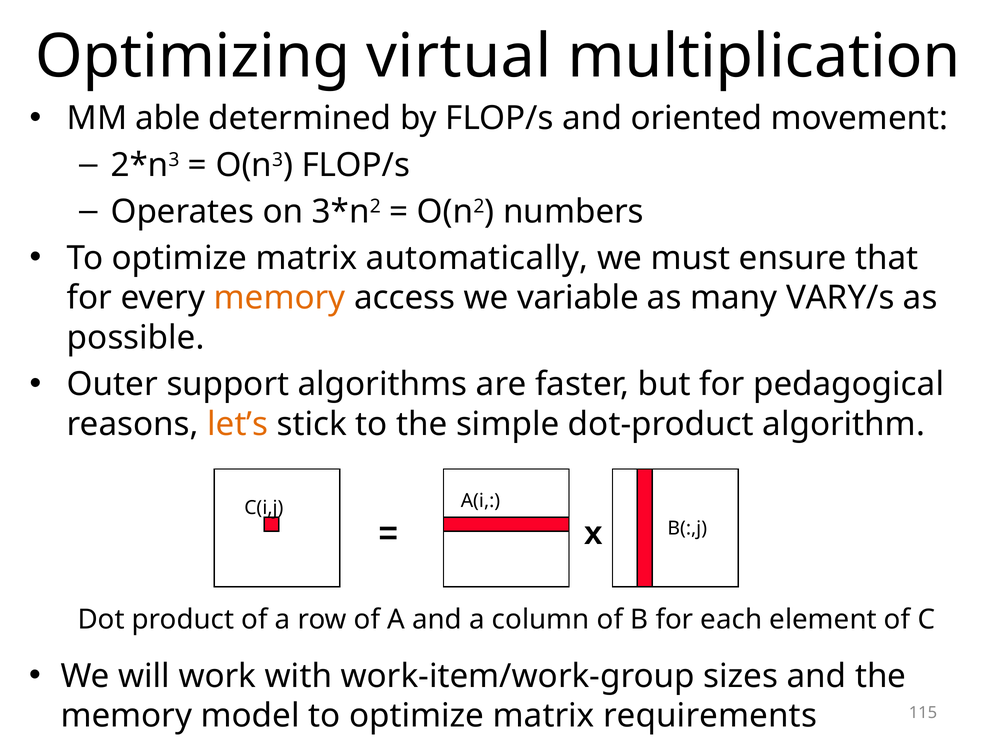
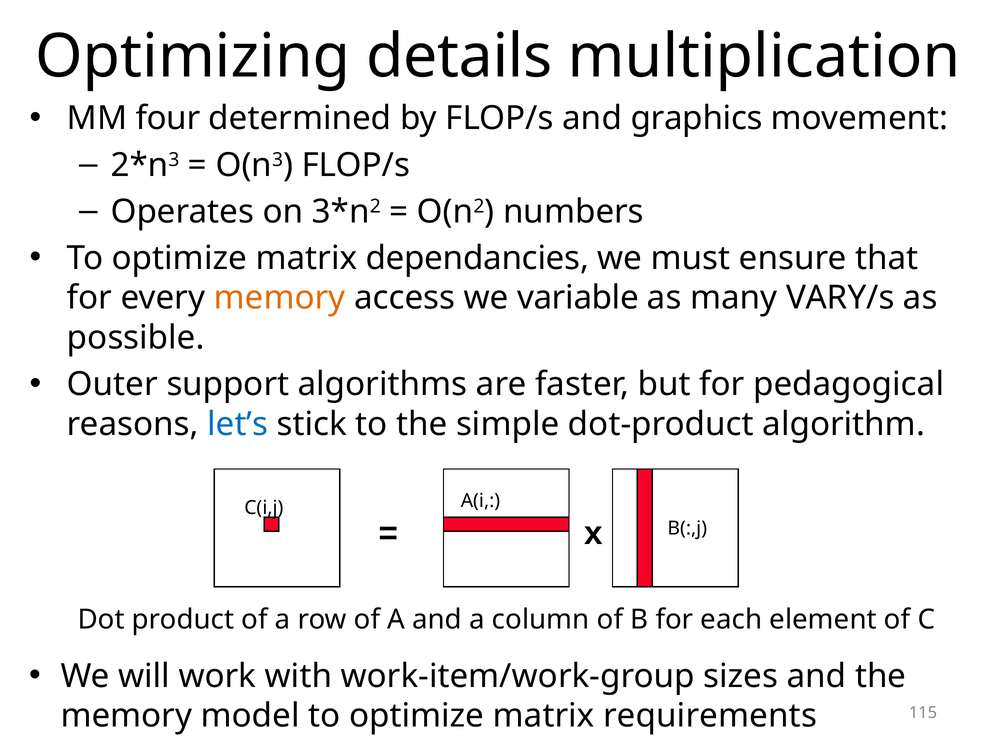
virtual: virtual -> details (459, 57)
able: able -> four (168, 118)
oriented: oriented -> graphics (697, 118)
automatically: automatically -> dependancies (477, 258)
let’s colour: orange -> blue (238, 424)
